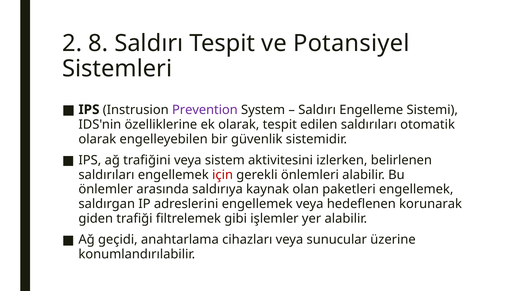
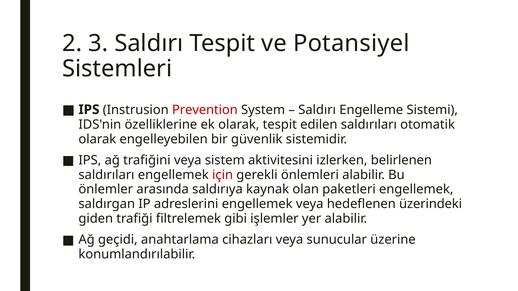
8: 8 -> 3 (98, 44)
Prevention colour: purple -> red (205, 110)
korunarak: korunarak -> üzerindeki (431, 204)
